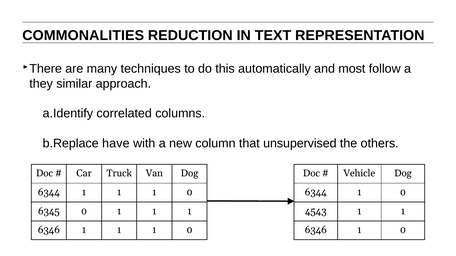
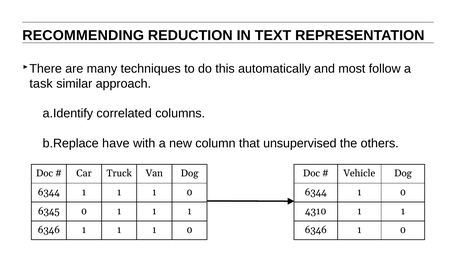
COMMONALITIES: COMMONALITIES -> RECOMMENDING (83, 35)
they: they -> task (41, 84)
4543: 4543 -> 4310 (316, 211)
